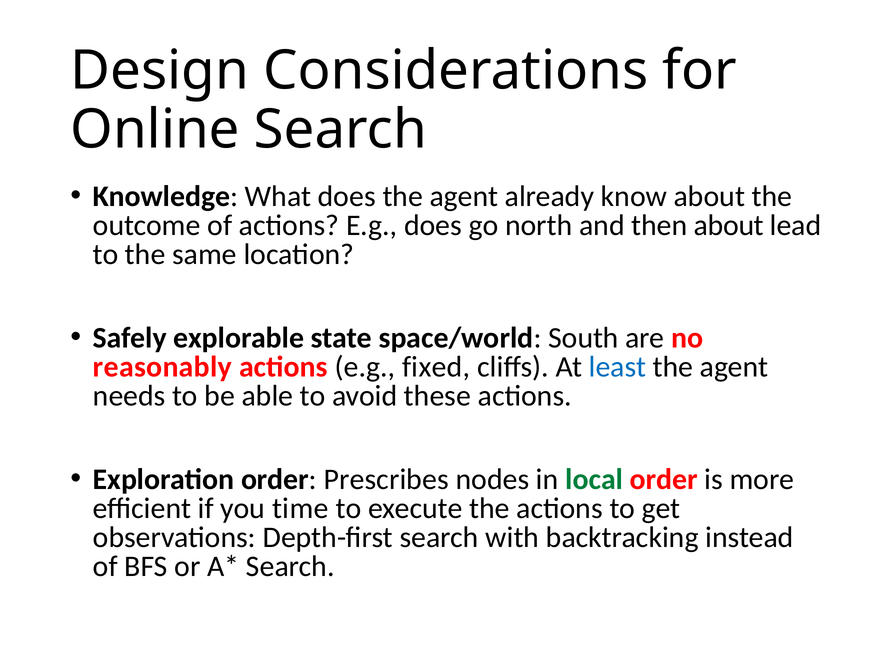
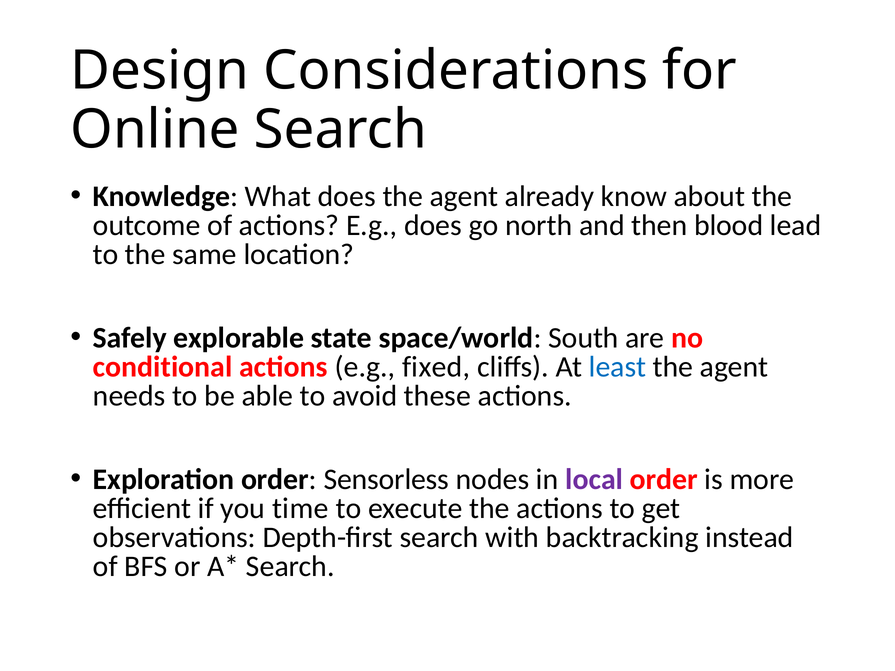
then about: about -> blood (729, 225)
reasonably: reasonably -> conditional (163, 367)
Prescribes: Prescribes -> Sensorless (386, 480)
local colour: green -> purple (594, 480)
